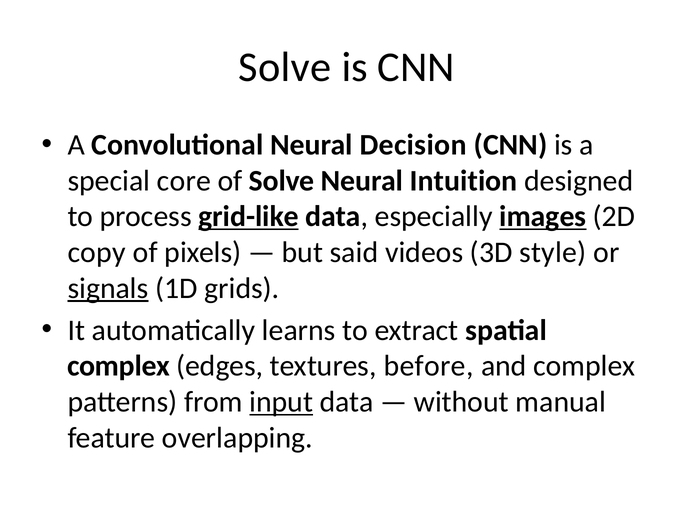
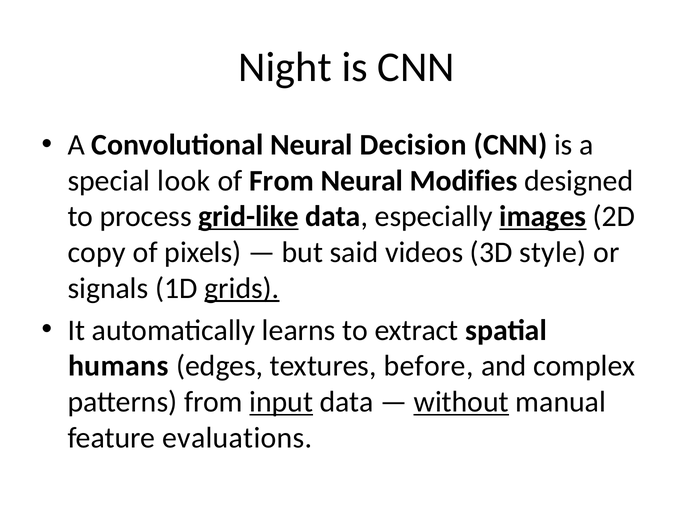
Solve: Solve -> Night (285, 67)
core: core -> look (184, 181)
of Solve: Solve -> From (282, 181)
Intuition: Intuition -> Modifies (464, 181)
signals underline: present -> none (108, 288)
grids underline: none -> present (242, 288)
complex: complex -> humans (118, 366)
without underline: none -> present (461, 402)
overlapping: overlapping -> evaluations (237, 437)
